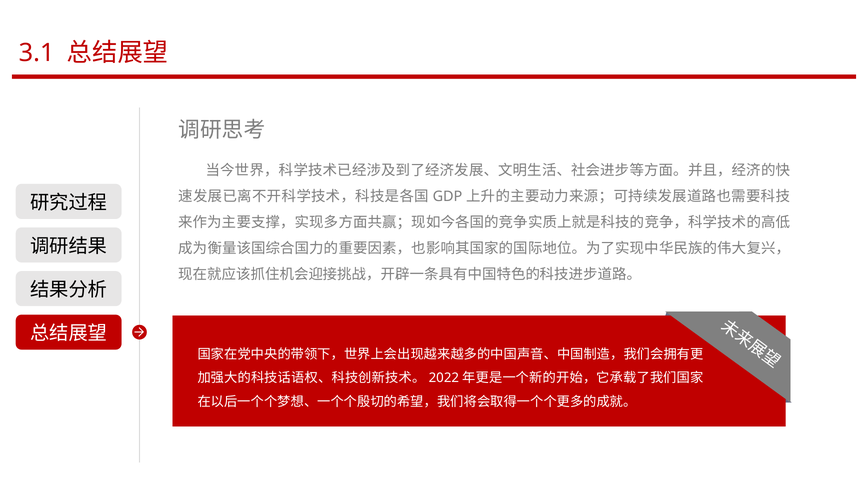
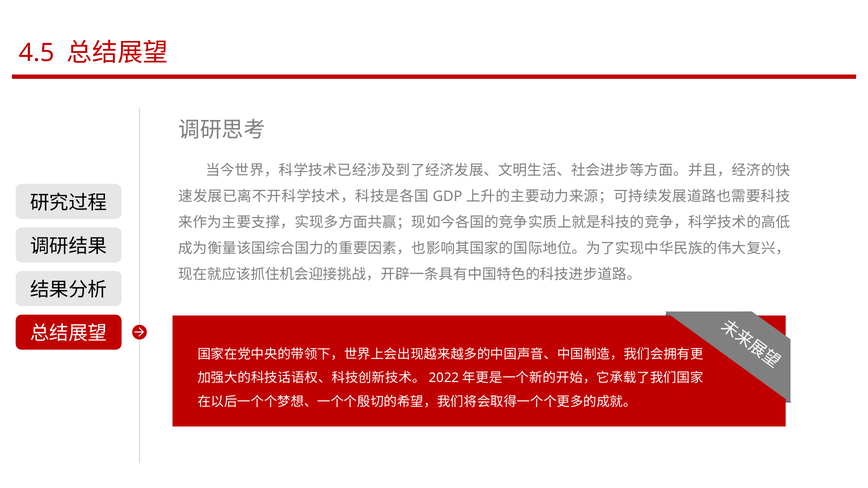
3.1: 3.1 -> 4.5 (37, 53)
